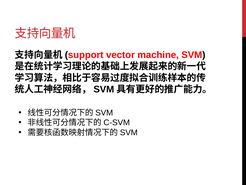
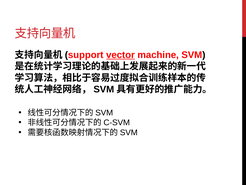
vector underline: none -> present (120, 55)
